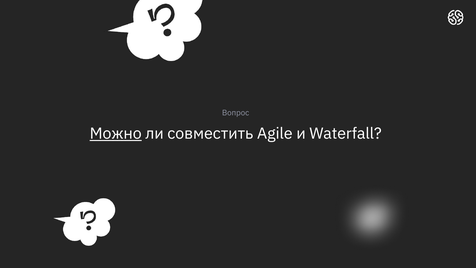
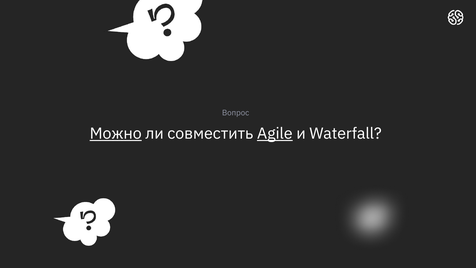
Agile underline: none -> present (275, 133)
